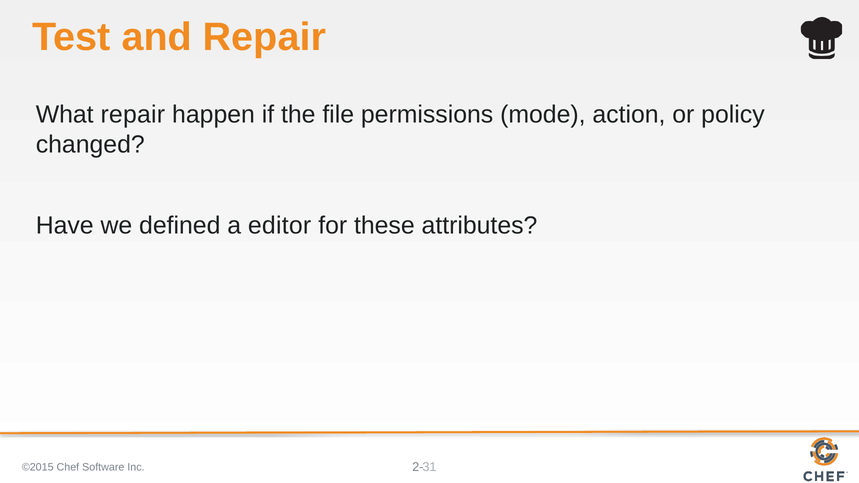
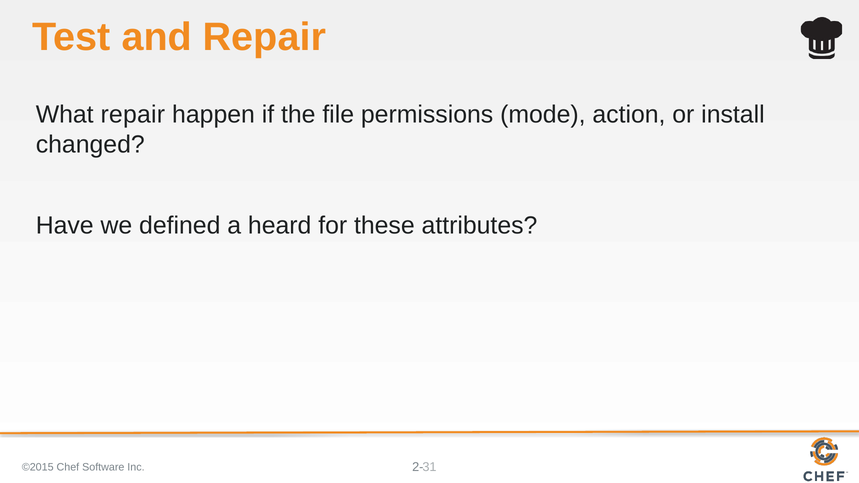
policy: policy -> install (733, 115)
editor: editor -> heard (280, 226)
